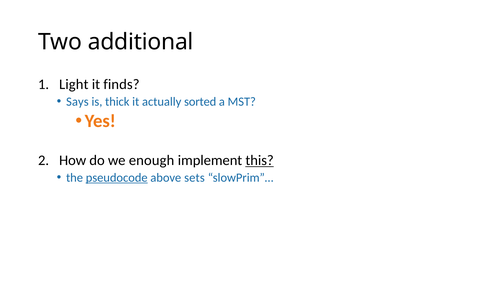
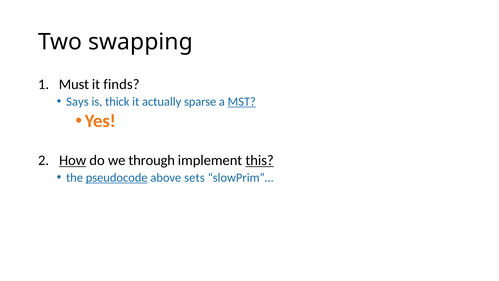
additional: additional -> swapping (141, 42)
Light: Light -> Must (74, 84)
sorted: sorted -> sparse (200, 102)
MST underline: none -> present (242, 102)
How underline: none -> present (73, 160)
enough: enough -> through (152, 160)
